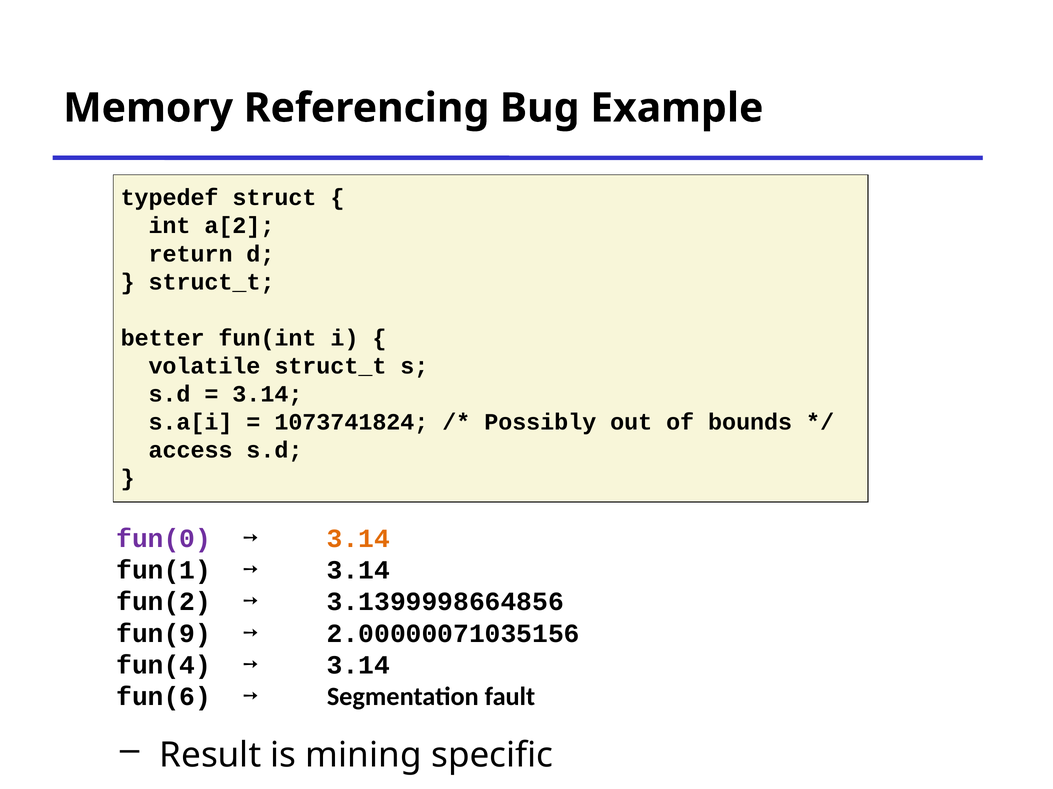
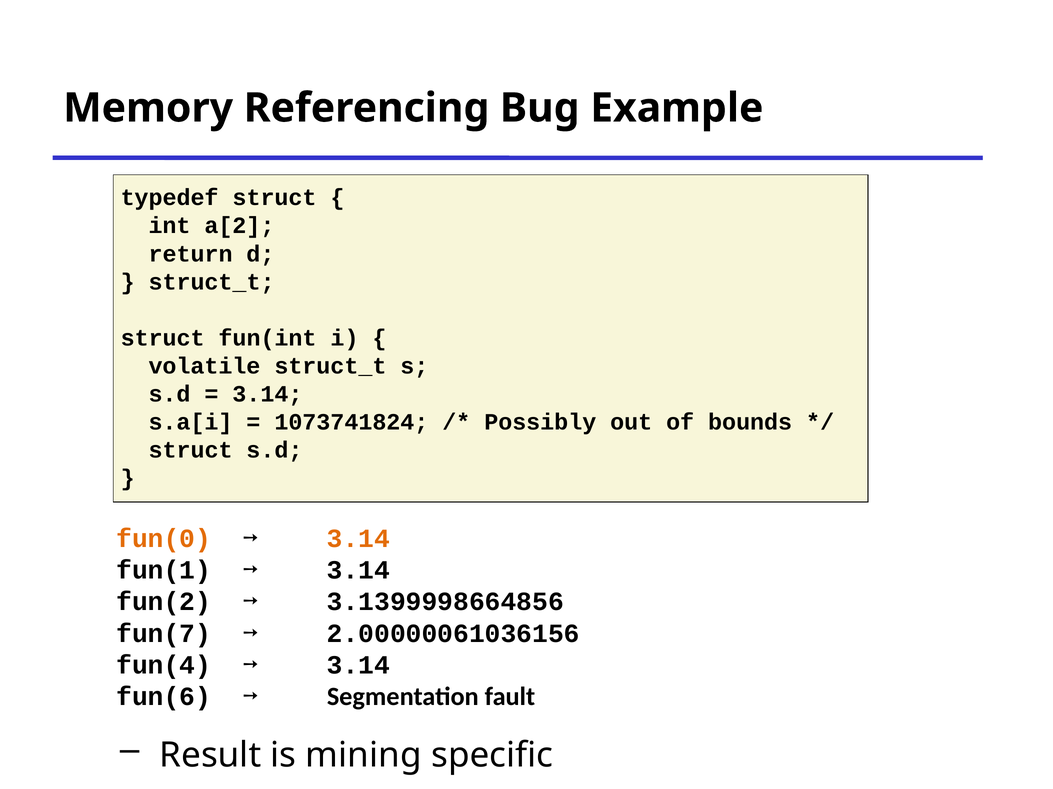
better: better -> struct (163, 338)
access: access -> struct (191, 451)
fun(0 colour: purple -> orange (164, 539)
fun(9: fun(9 -> fun(7 (164, 634)
2.00000071035156: 2.00000071035156 -> 2.00000061036156 (453, 634)
